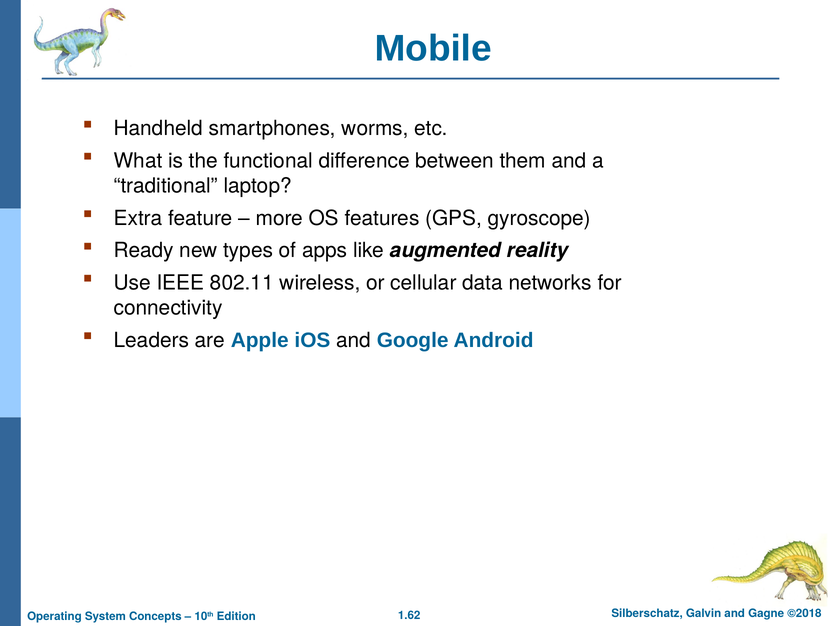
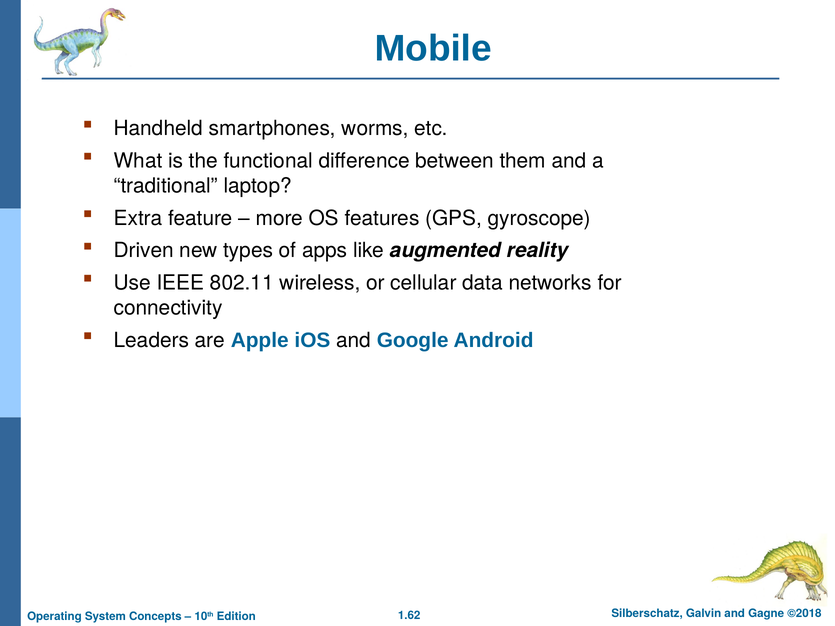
Ready: Ready -> Driven (144, 251)
